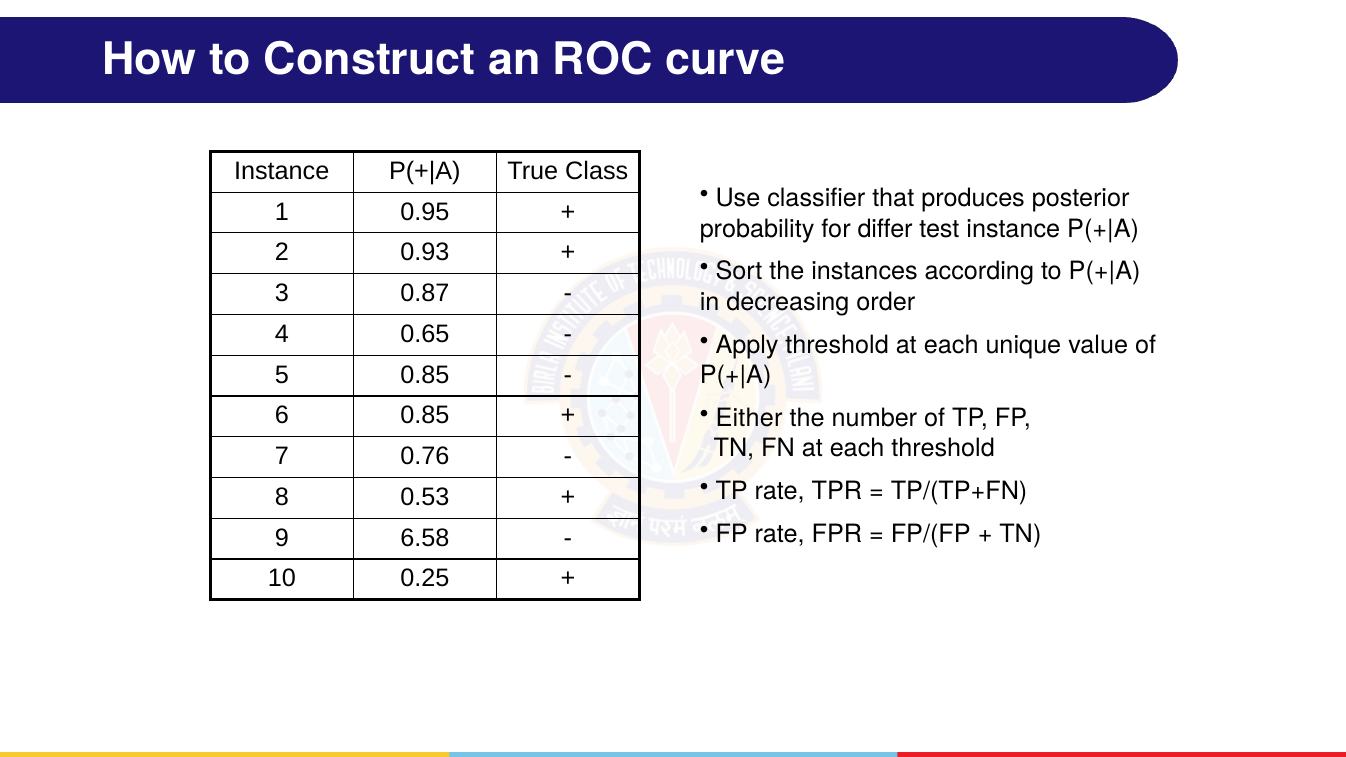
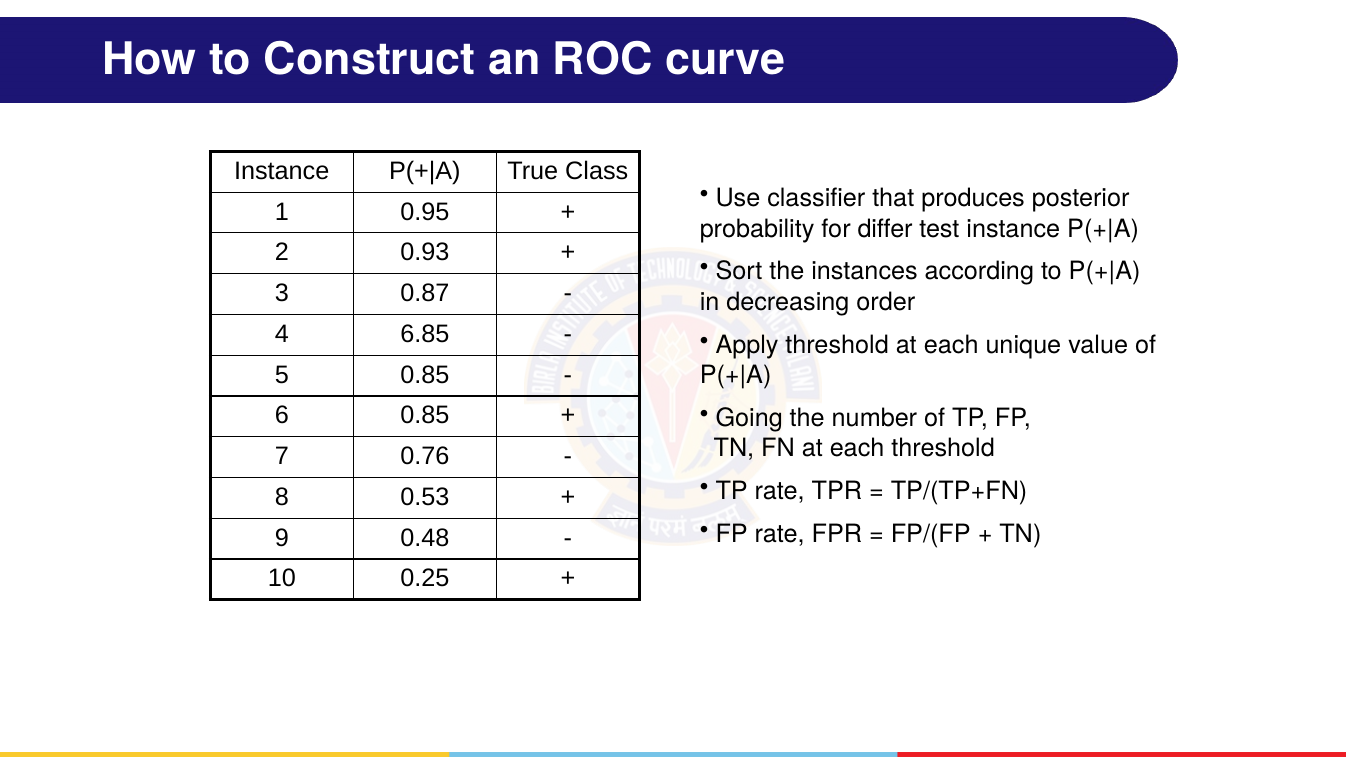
0.65: 0.65 -> 6.85 (425, 334)
Either: Either -> Going (749, 418)
6.58: 6.58 -> 0.48 (425, 538)
